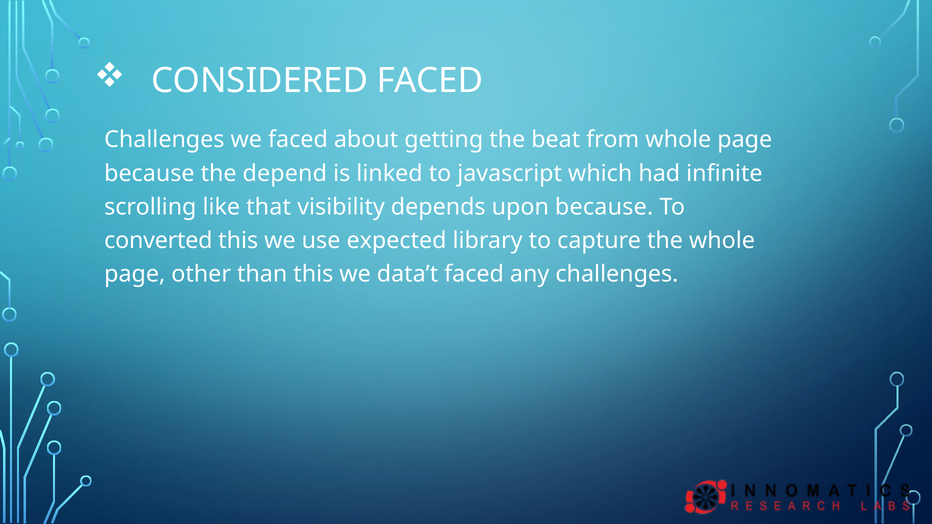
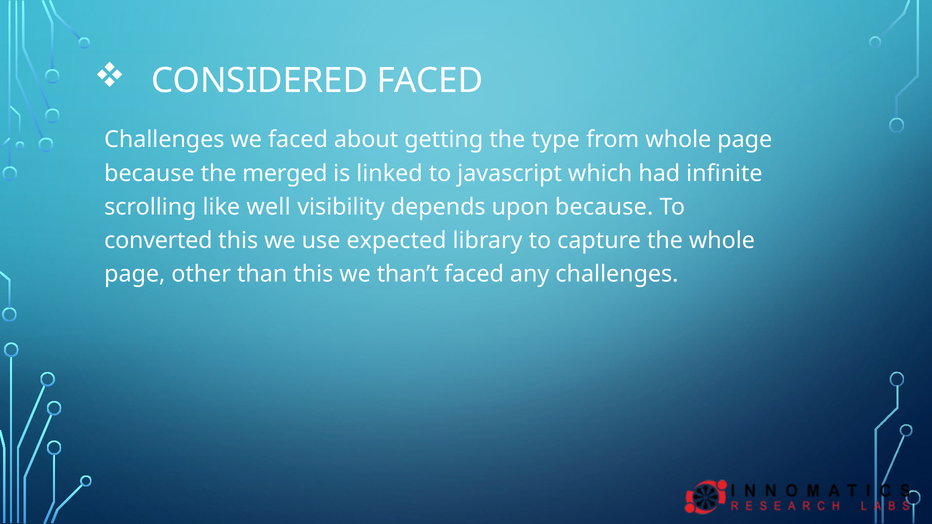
beat: beat -> type (556, 140)
depend: depend -> merged (285, 173)
that: that -> well (269, 207)
data’t: data’t -> than’t (408, 274)
